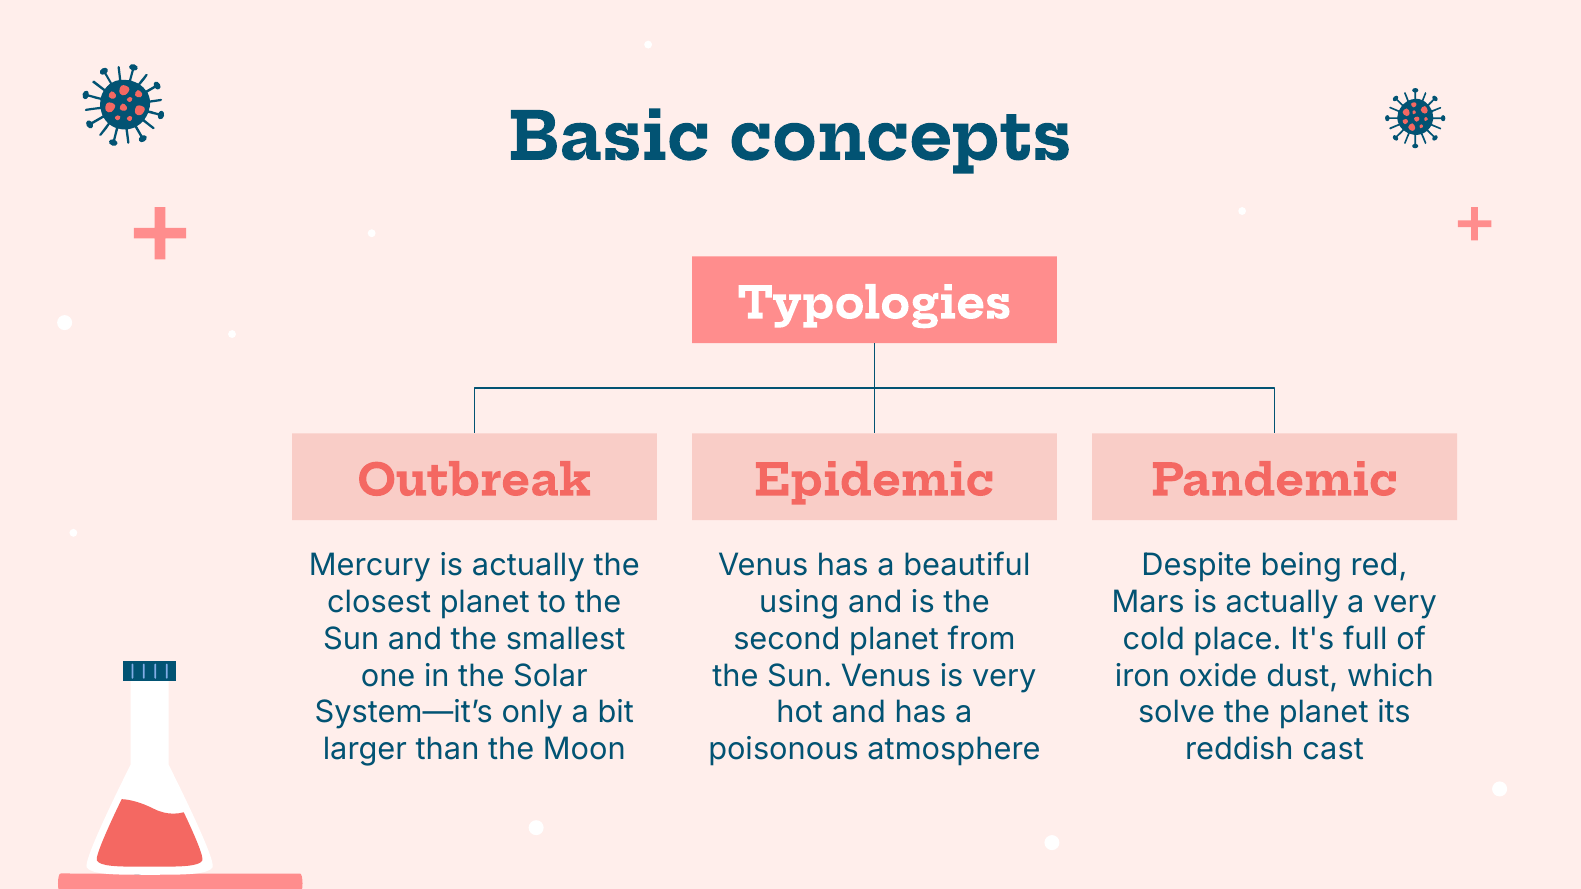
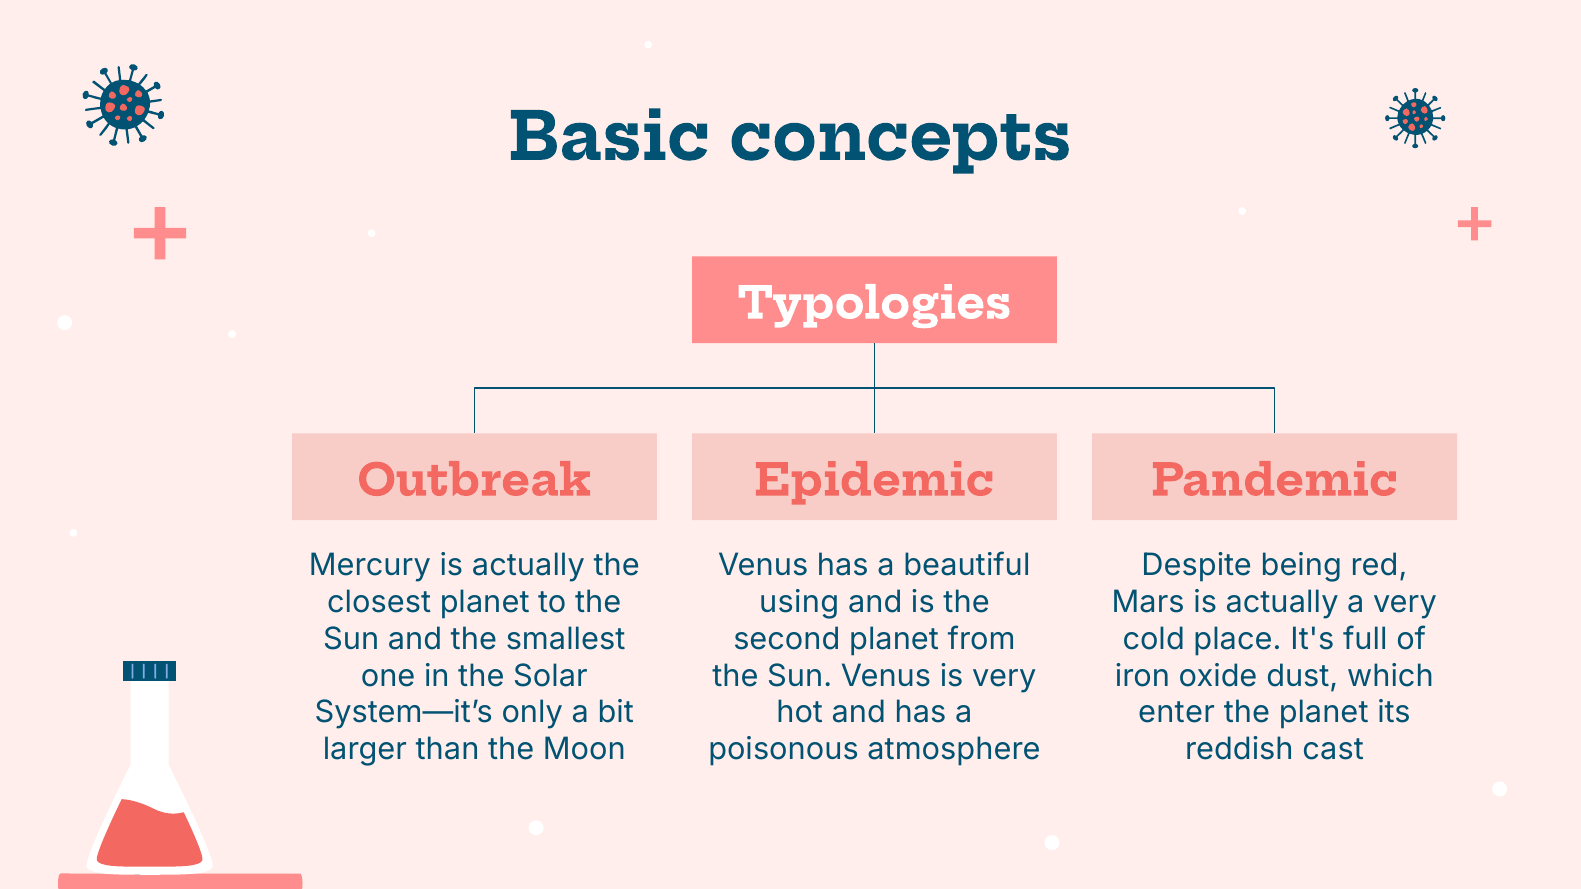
solve: solve -> enter (1176, 713)
